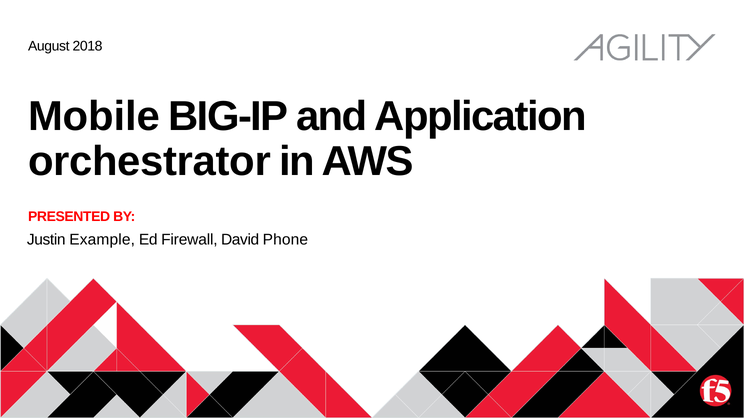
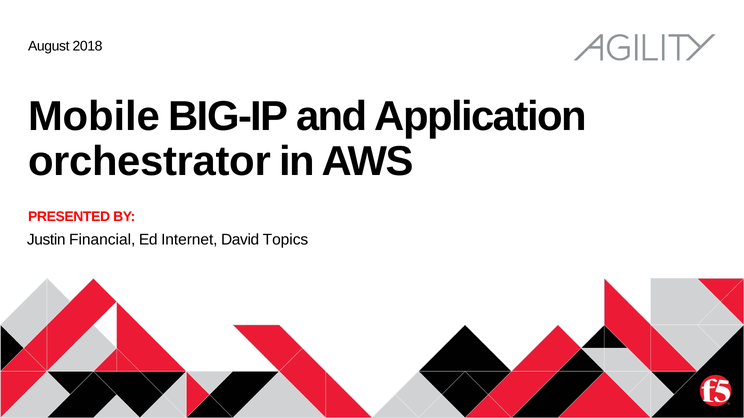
Example: Example -> Financial (102, 240)
Firewall: Firewall -> Internet (189, 240)
Phone: Phone -> Topics (285, 240)
